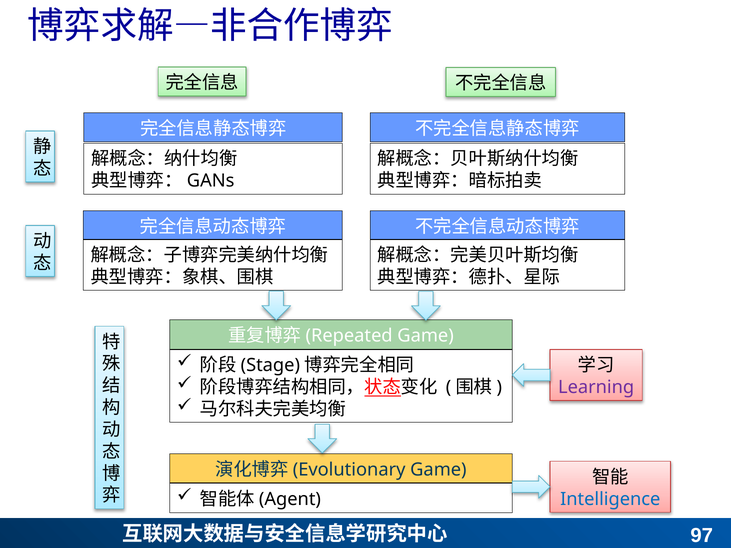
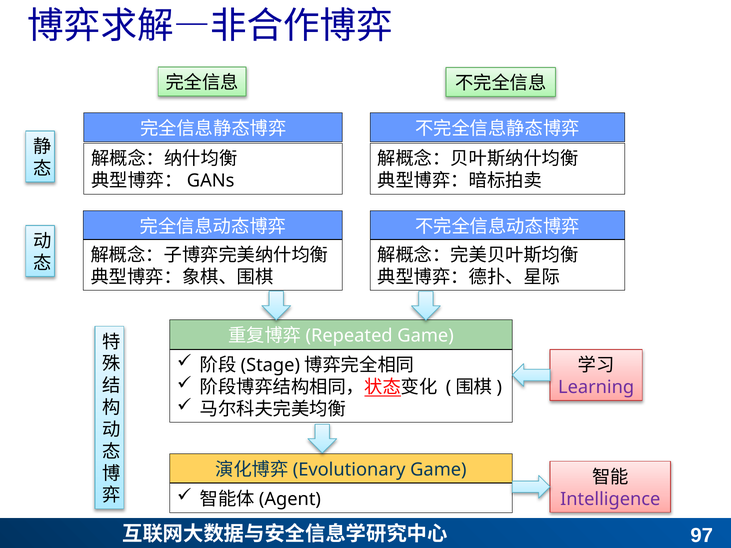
Intelligence colour: blue -> purple (610, 499)
